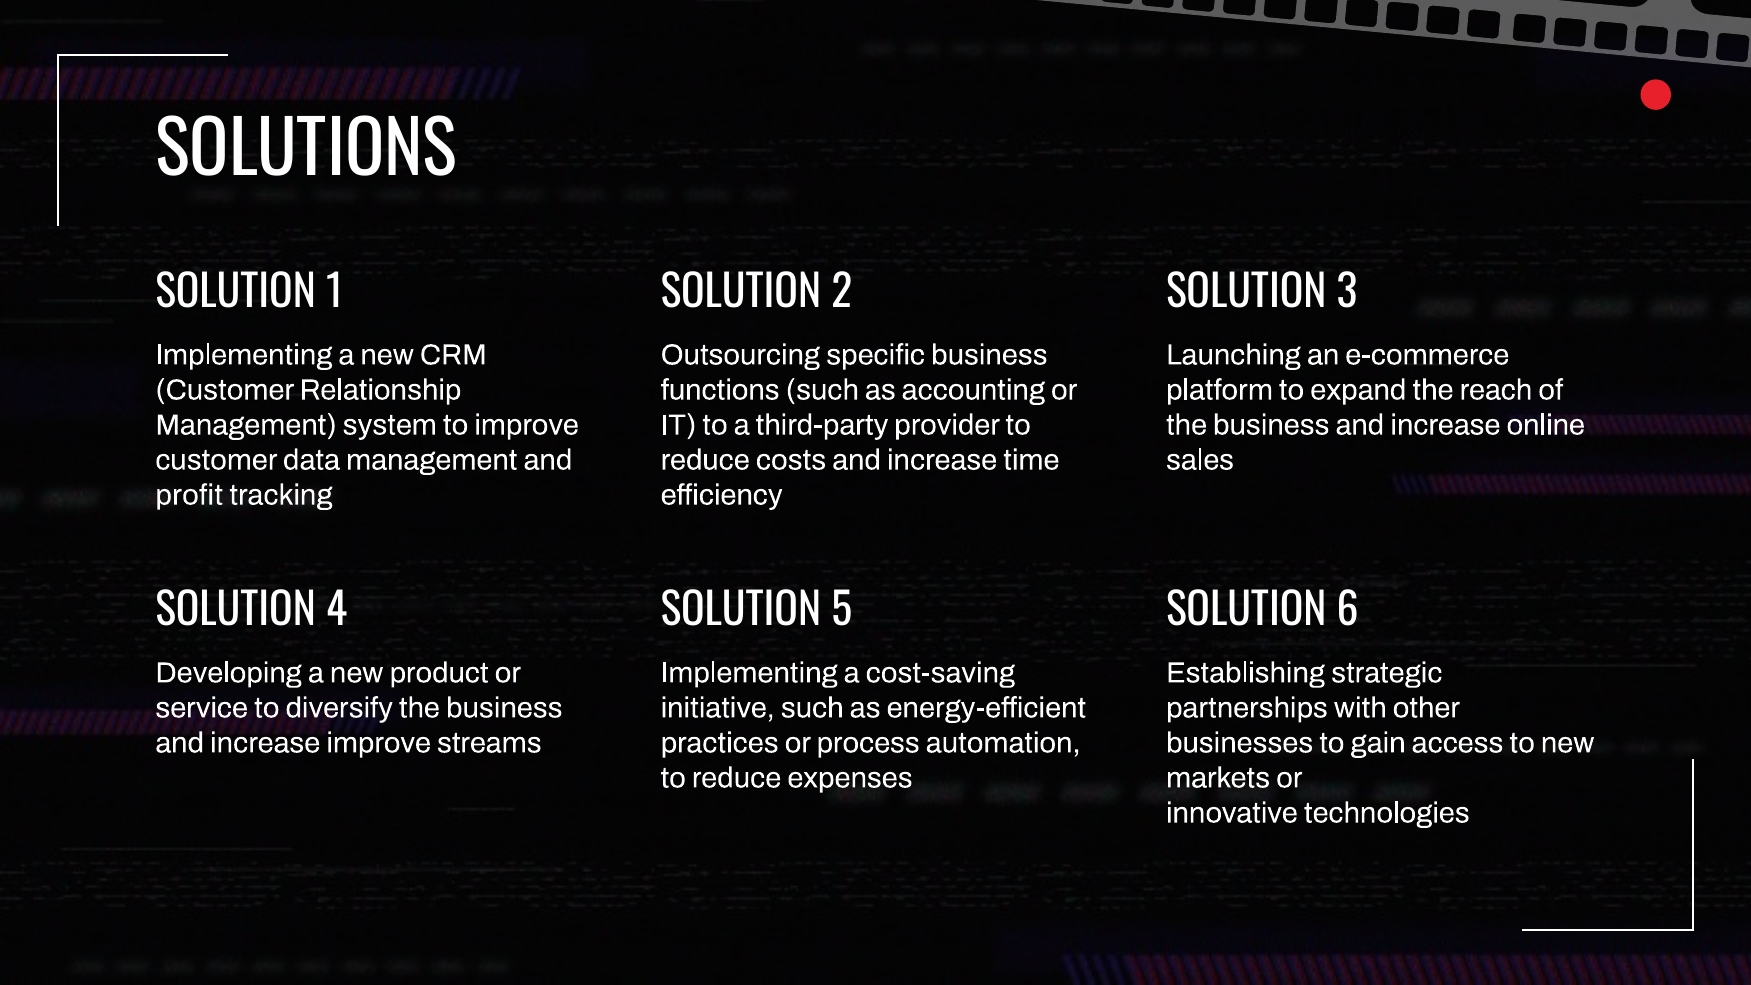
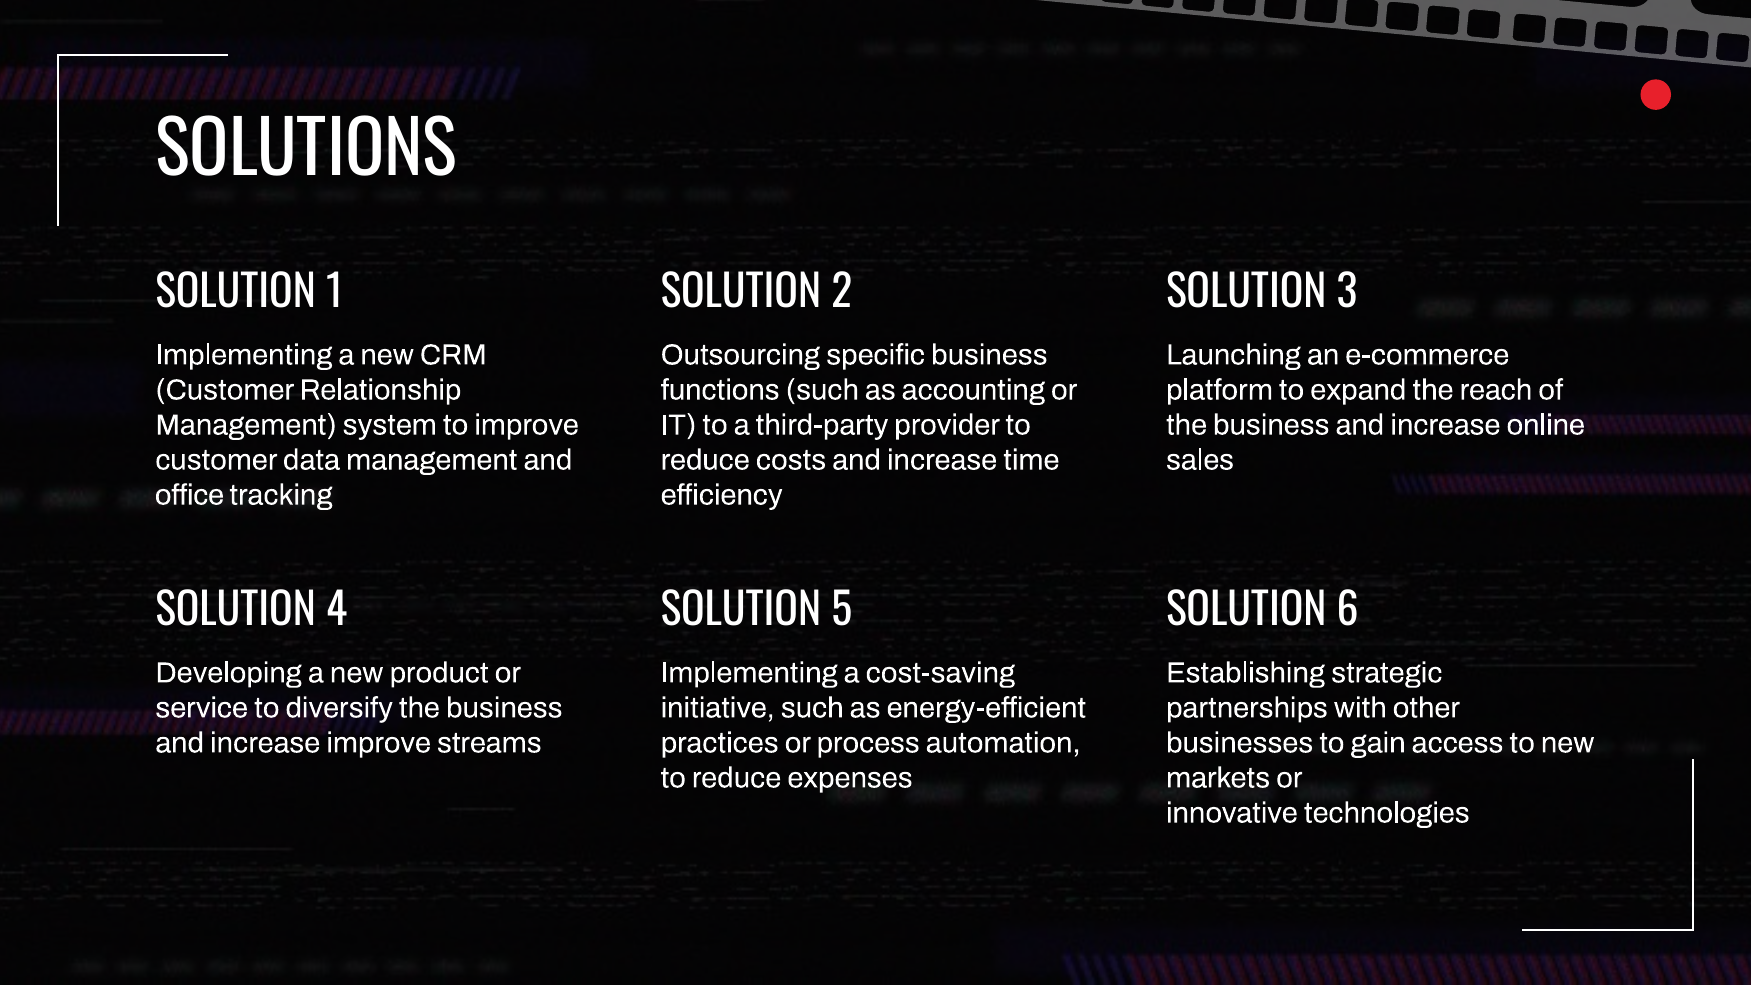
profit: profit -> office (189, 495)
